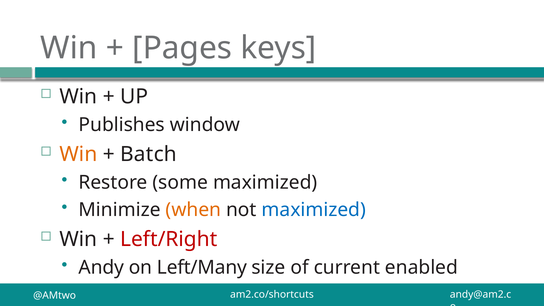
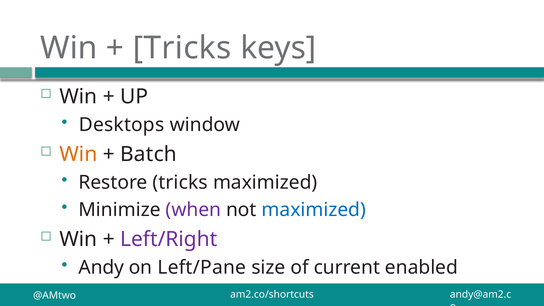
Pages: Pages -> Tricks (182, 48)
Publishes: Publishes -> Desktops (122, 125)
Restore some: some -> tricks (180, 182)
when colour: orange -> purple (193, 210)
Left/Right colour: red -> purple (169, 239)
Left/Many: Left/Many -> Left/Pane (202, 267)
